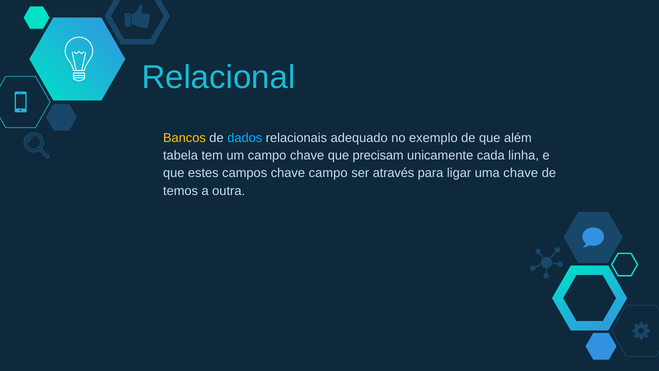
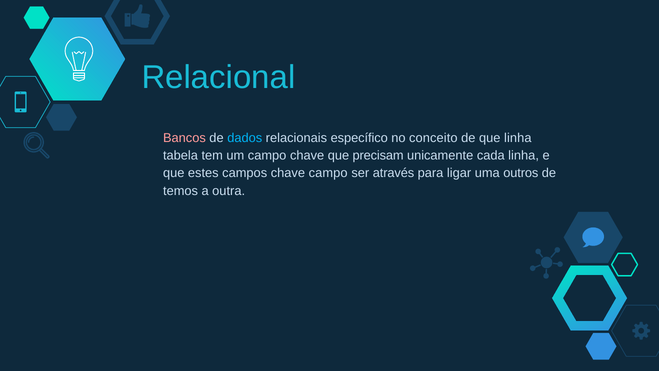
Bancos colour: yellow -> pink (184, 138)
adequado: adequado -> específico (359, 138)
exemplo: exemplo -> conceito (433, 138)
que além: além -> linha (518, 138)
uma chave: chave -> outros (521, 173)
